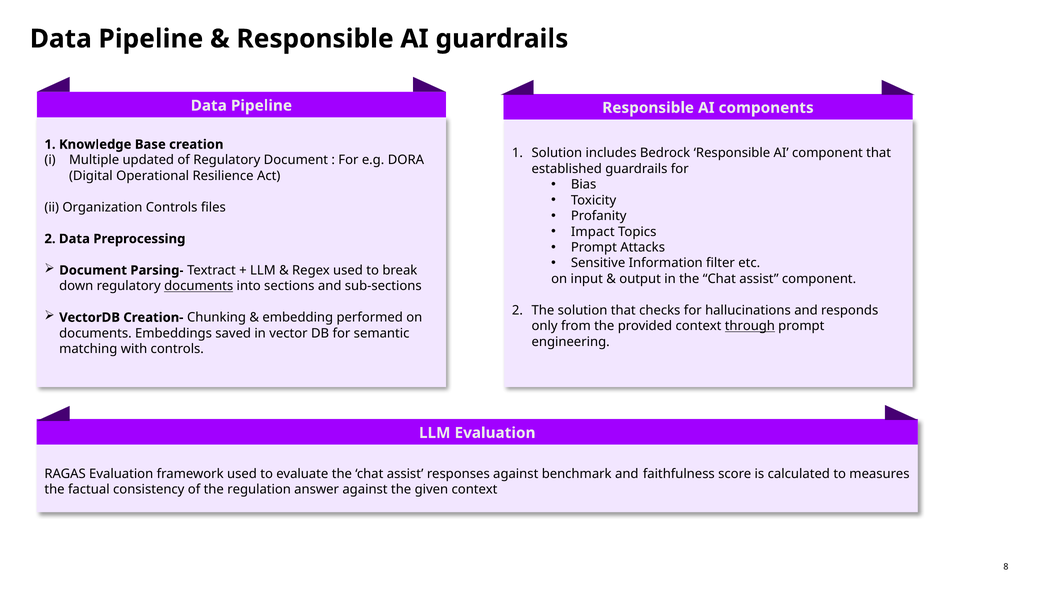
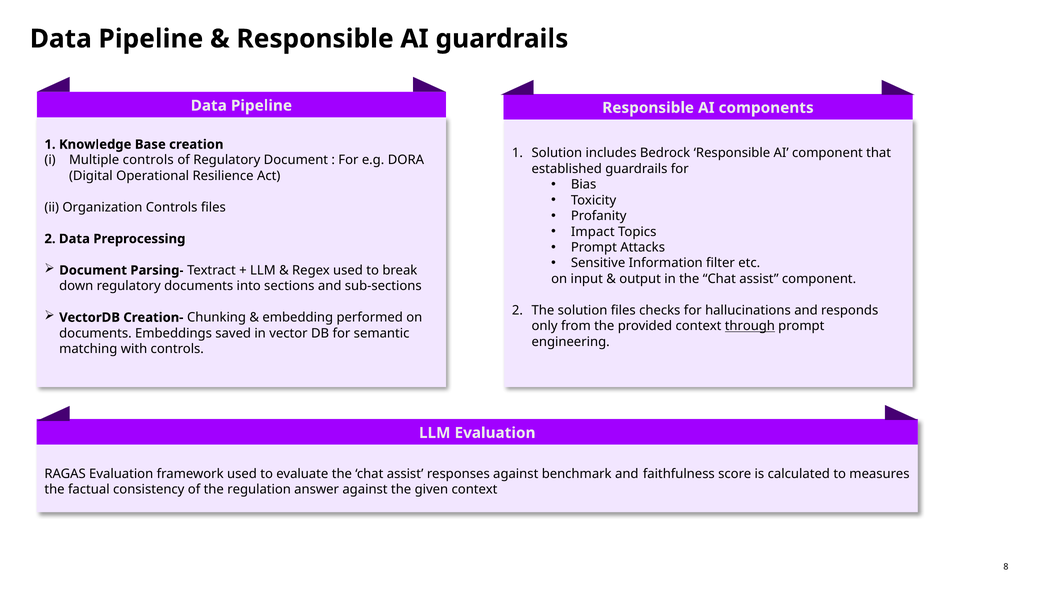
Multiple updated: updated -> controls (148, 160)
documents underline: present -> none (199, 286)
solution that: that -> files (623, 310)
